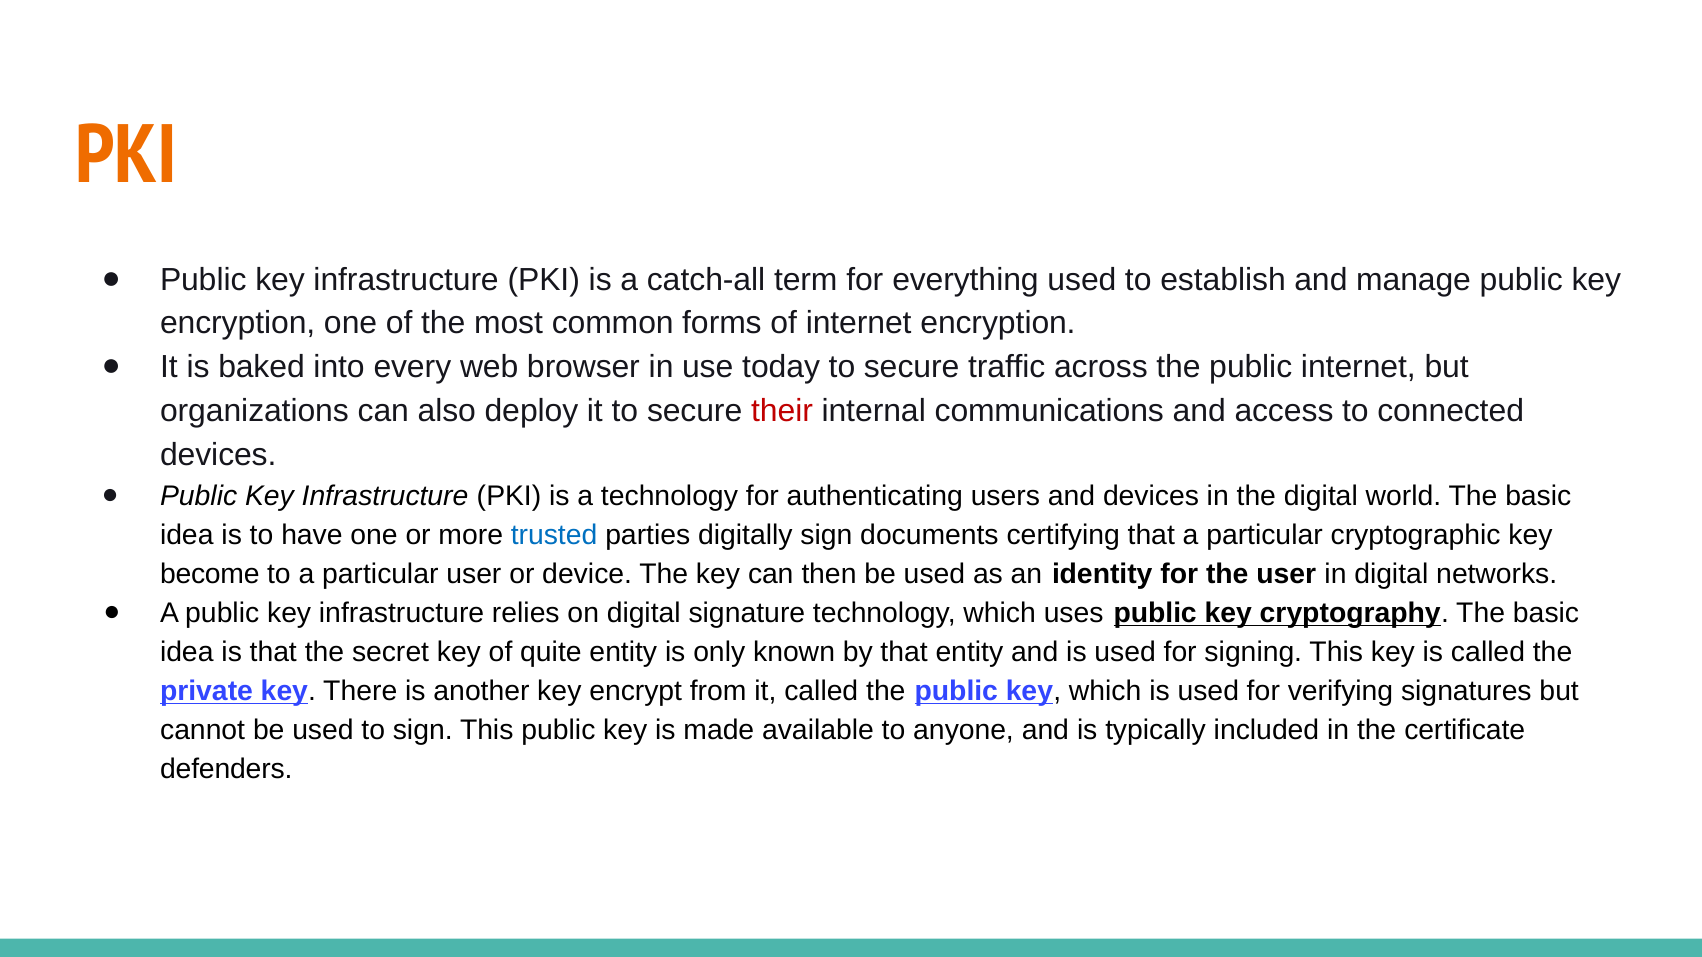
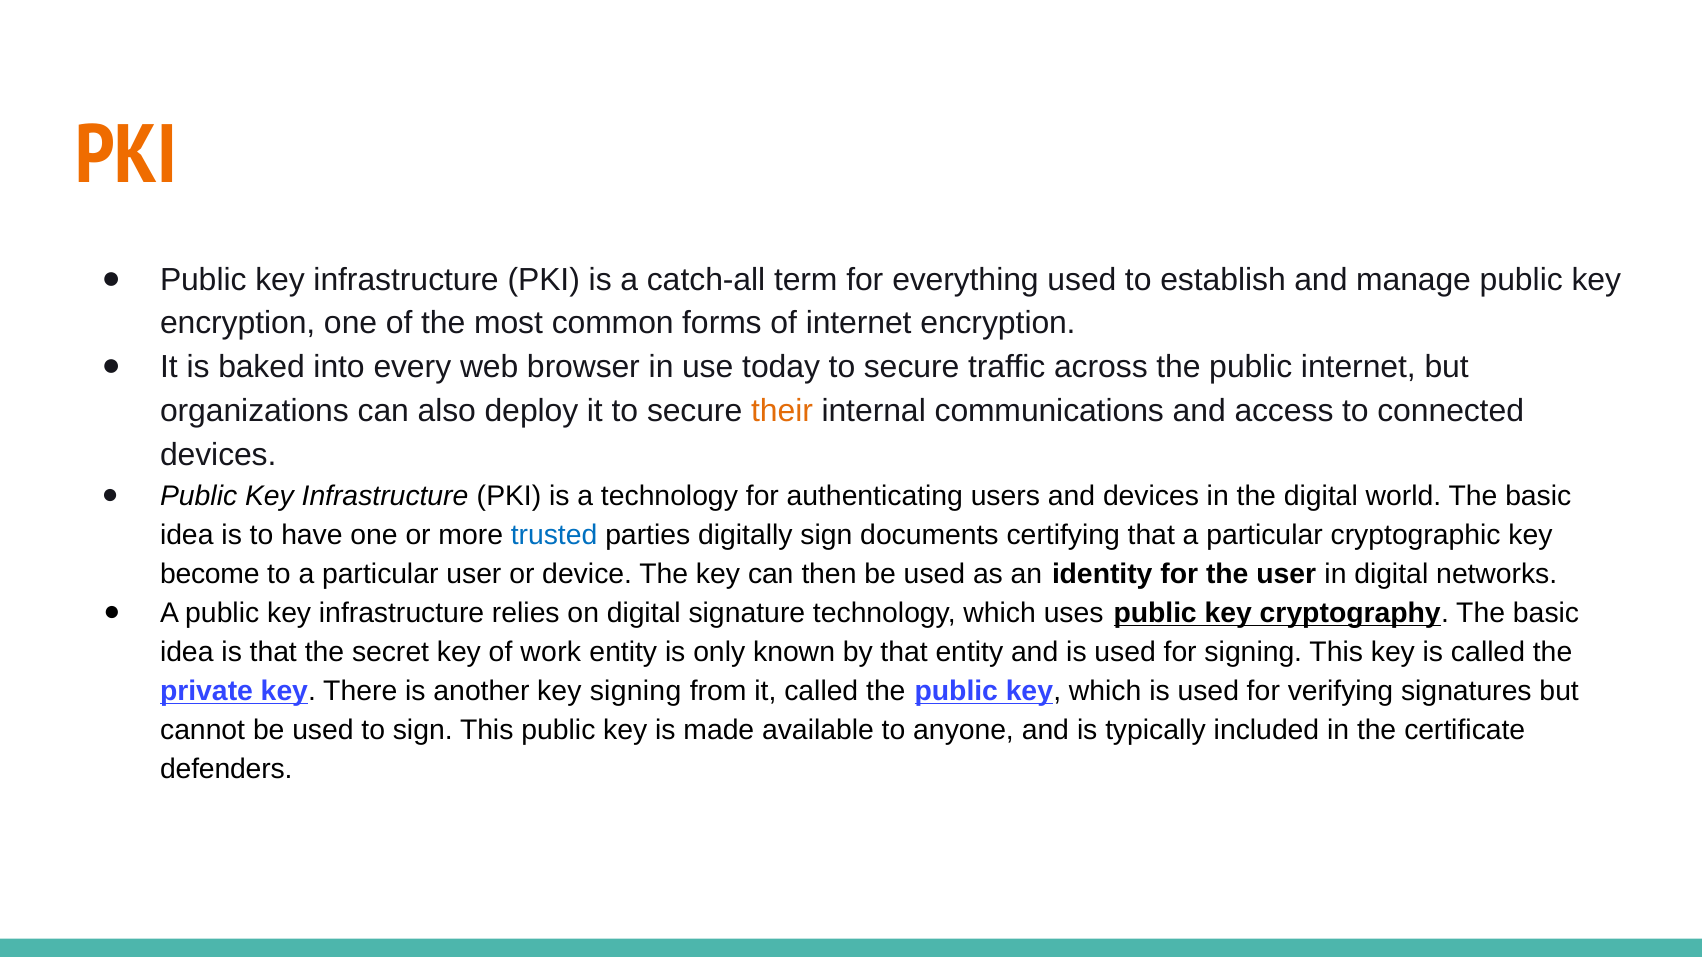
their colour: red -> orange (782, 411)
quite: quite -> work (551, 652)
key encrypt: encrypt -> signing (636, 692)
